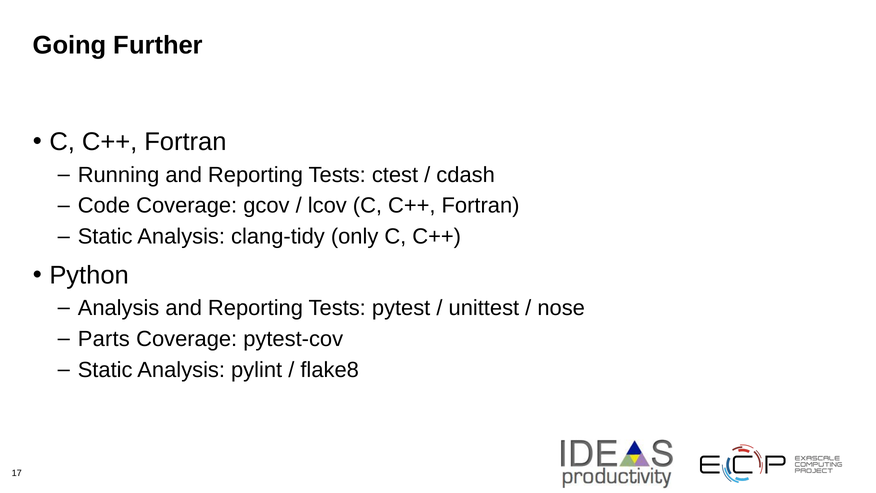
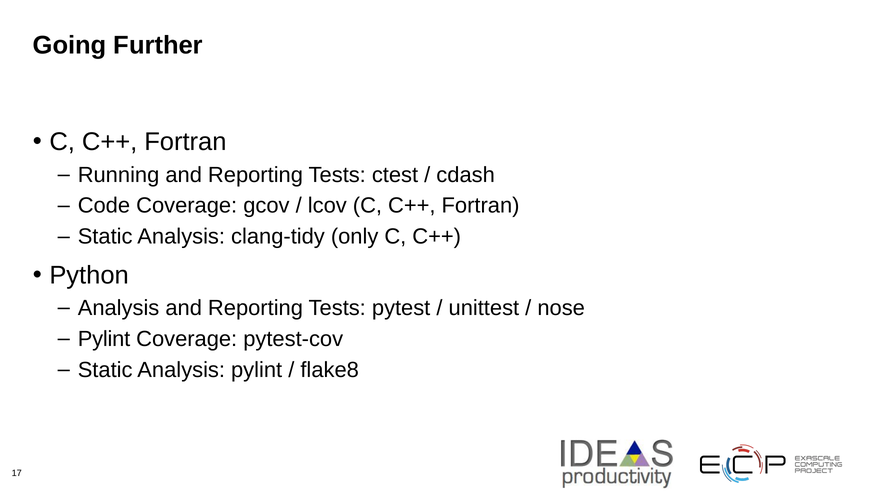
Parts: Parts -> Pylint (104, 339)
